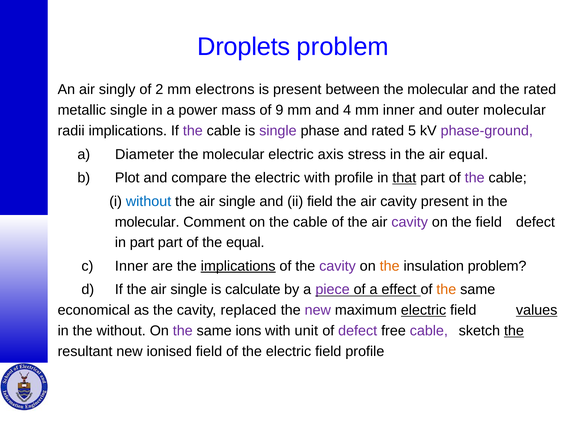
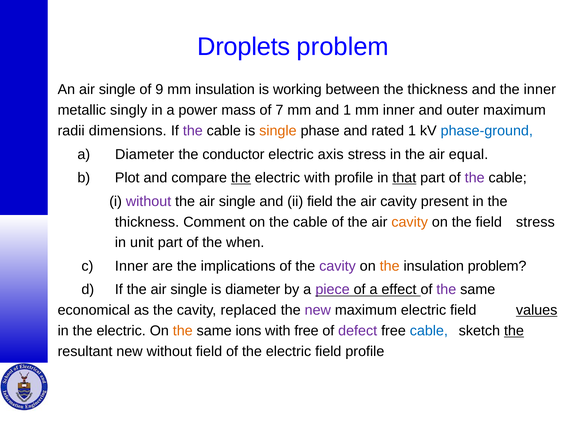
An air singly: singly -> single (117, 90)
2: 2 -> 9 (159, 90)
mm electrons: electrons -> insulation (225, 90)
is present: present -> working (297, 90)
between the molecular: molecular -> thickness (438, 90)
the rated: rated -> inner (540, 90)
metallic single: single -> singly (129, 110)
9: 9 -> 7 (279, 110)
and 4: 4 -> 1 (347, 110)
outer molecular: molecular -> maximum (514, 110)
radii implications: implications -> dimensions (128, 131)
single colour: purple -> orange (278, 131)
rated 5: 5 -> 1 (412, 131)
phase-ground colour: purple -> blue (487, 131)
molecular: molecular -> conductor (233, 154)
the underline: none -> present (241, 178)
without colour: blue -> purple (149, 201)
molecular: molecular -> thickness (147, 222)
cavity colour: purple -> orange (410, 222)
field defect: defect -> stress (535, 222)
in part: part -> unit (142, 242)
the equal: equal -> when (245, 242)
implications underline: present -> none (238, 266)
is calculate: calculate -> diameter (253, 289)
the colour: orange -> purple (446, 289)
electric underline: present -> none (424, 310)
in the without: without -> electric (121, 331)
the colour: purple -> orange (183, 331)
with unit: unit -> free (306, 331)
cable colour: purple -> blue (429, 331)
new ionised: ionised -> without (169, 351)
